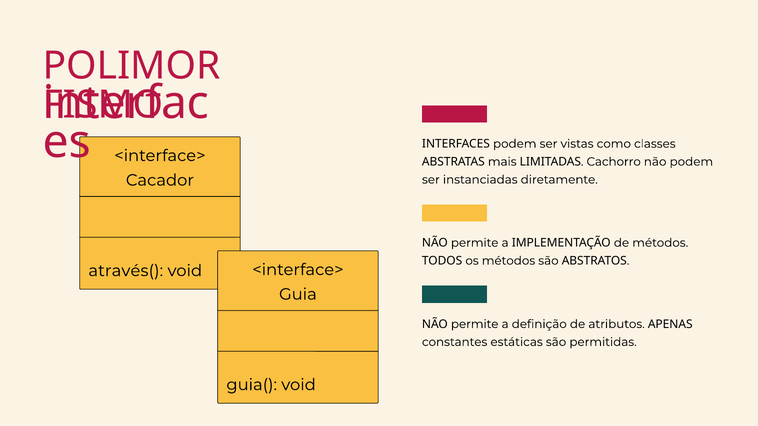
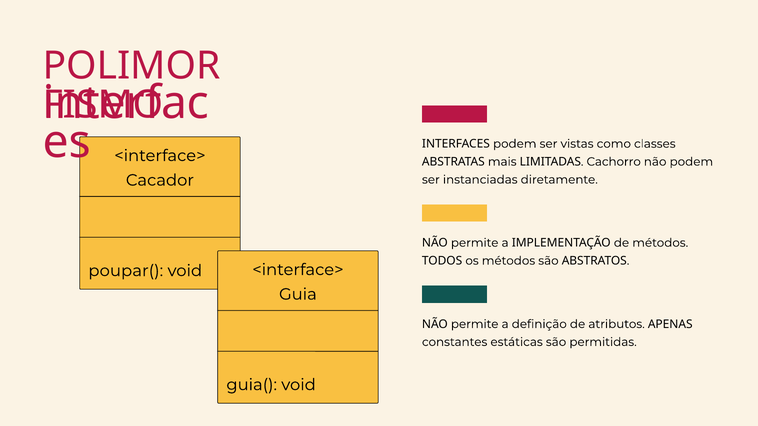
através(: através( -> poupar( (126, 271)
